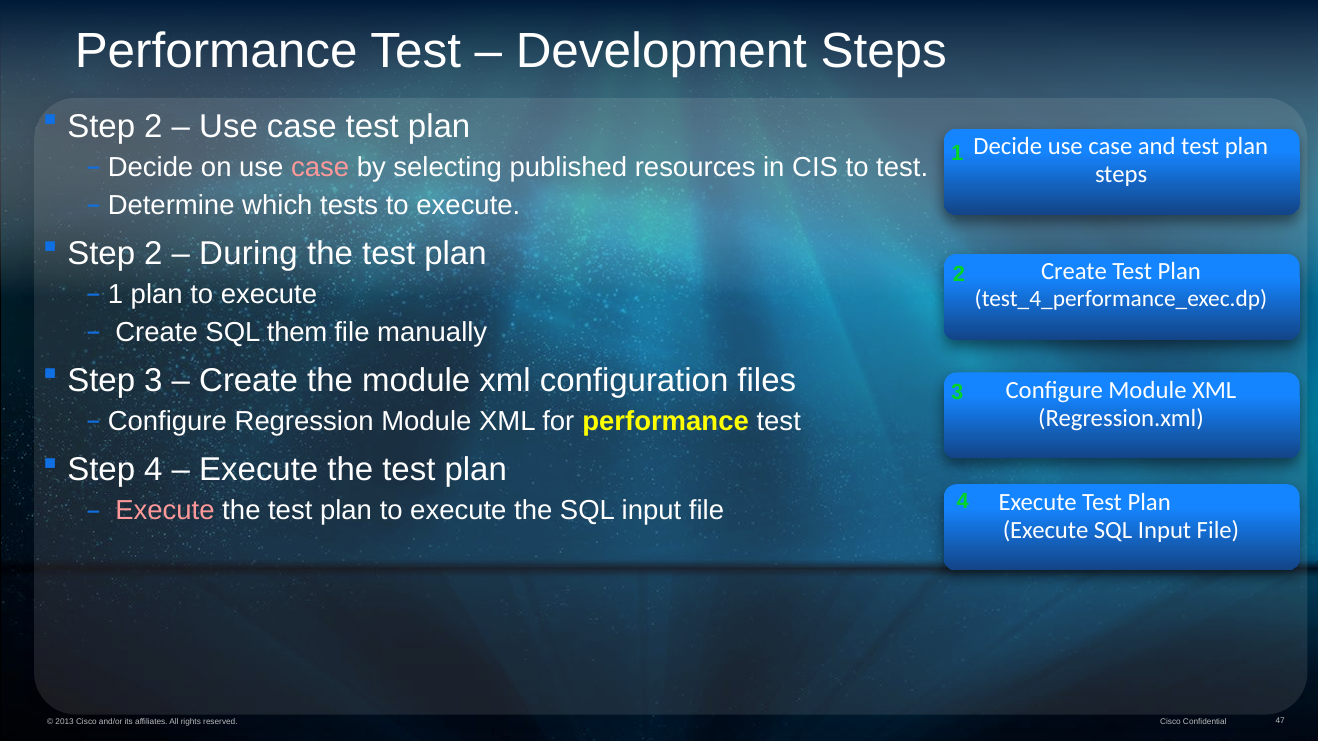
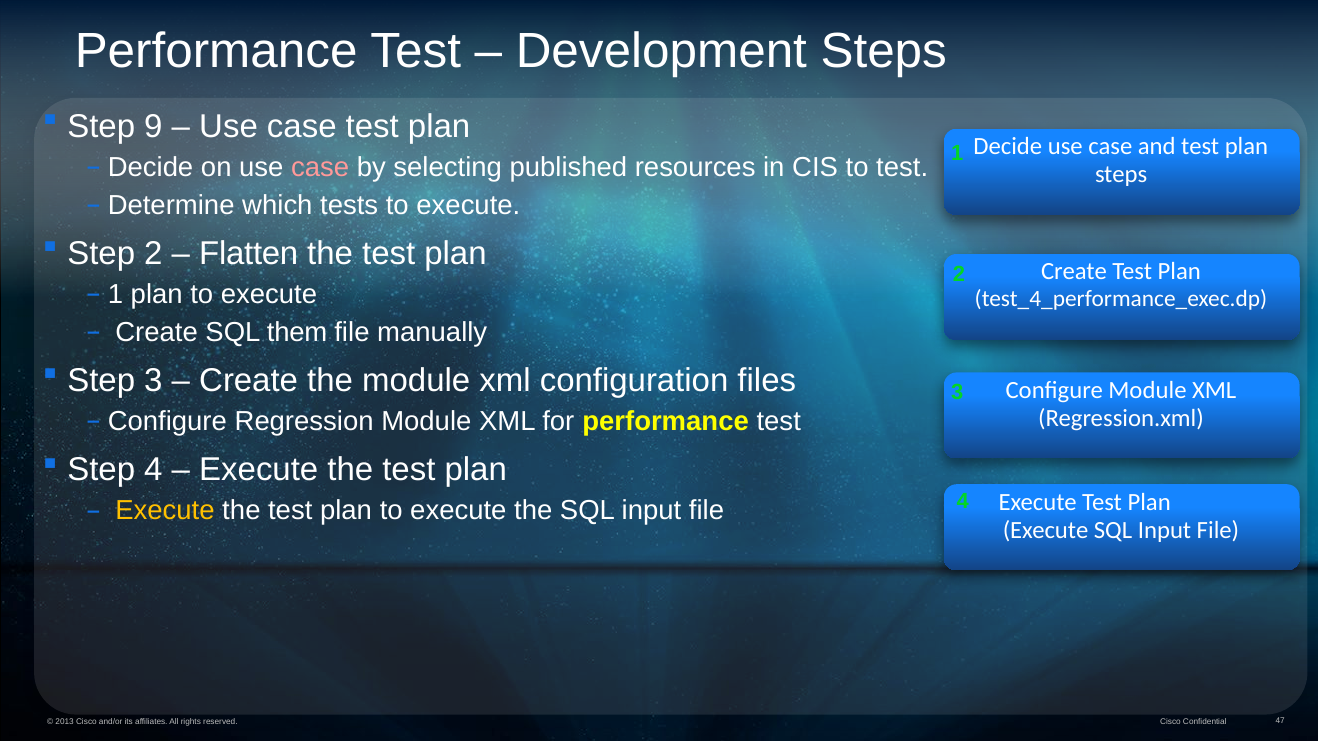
2: 2 -> 9 (153, 126)
During: During -> Flatten (249, 254)
Execute colour: pink -> yellow (165, 511)
